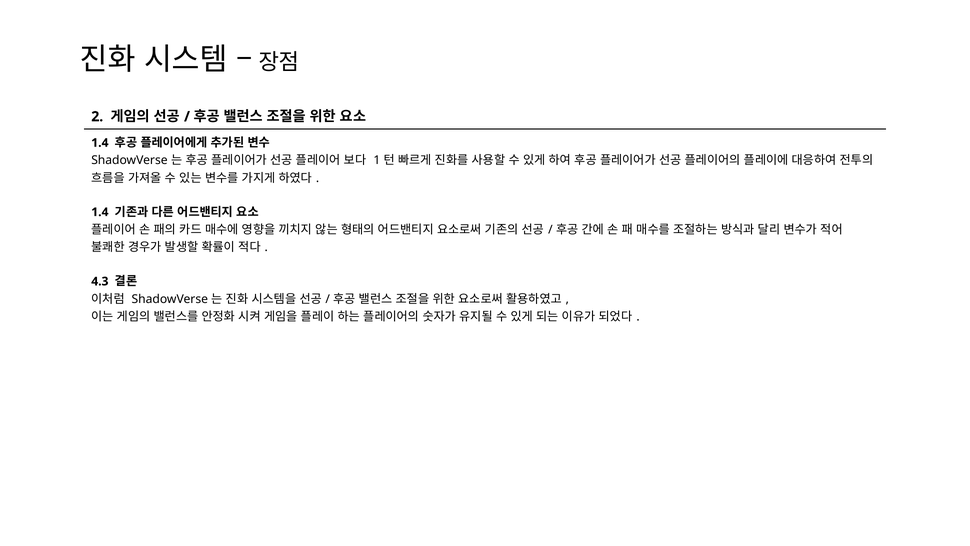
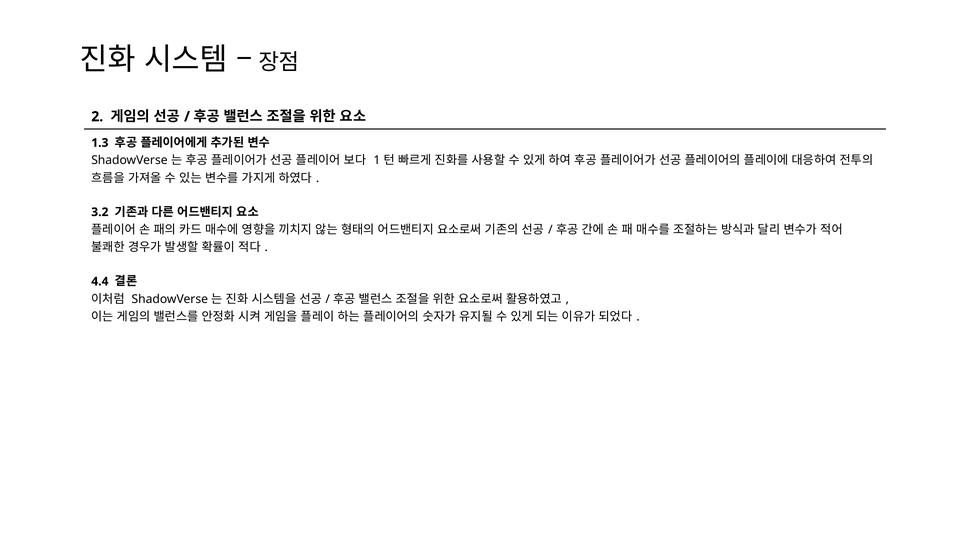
1.4: 1.4 -> 1.3 (100, 143)
1.4: 1.4 -> 3.2 (100, 212)
4.3: 4.3 -> 4.4 (100, 281)
